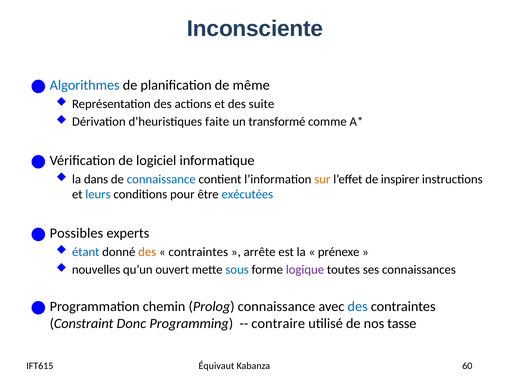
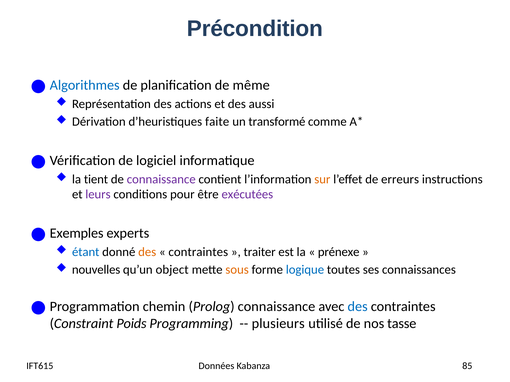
Inconsciente: Inconsciente -> Précondition (255, 29)
suite: suite -> aussi (262, 104)
dans: dans -> tient (96, 179)
connaissance colour: blue -> purple (161, 179)
inspirer: inspirer -> erreurs (400, 179)
leurs colour: blue -> purple (98, 195)
exécutées colour: blue -> purple (247, 195)
Possibles: Possibles -> Exemples (77, 234)
arrête: arrête -> traiter (260, 252)
ouvert: ouvert -> object (172, 270)
sous colour: blue -> orange (237, 270)
logique colour: purple -> blue (305, 270)
Donc: Donc -> Poids (132, 324)
contraire: contraire -> plusieurs (278, 324)
Équivaut: Équivaut -> Données (216, 366)
60: 60 -> 85 (467, 366)
